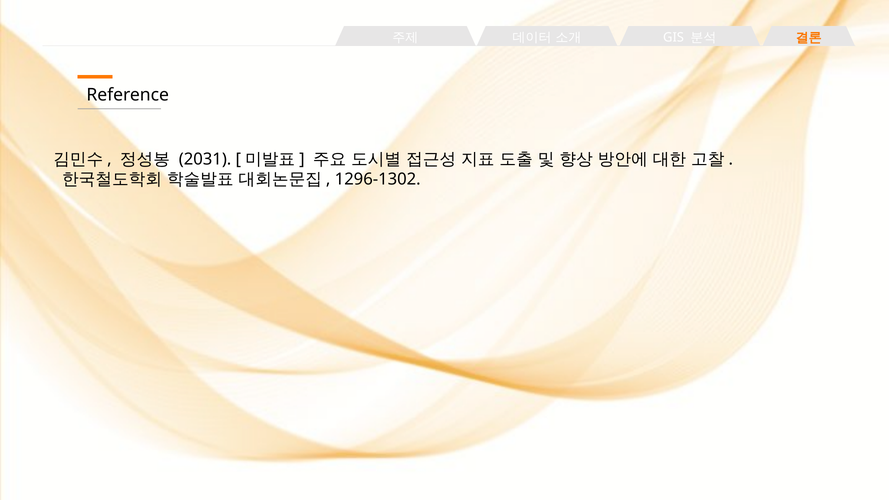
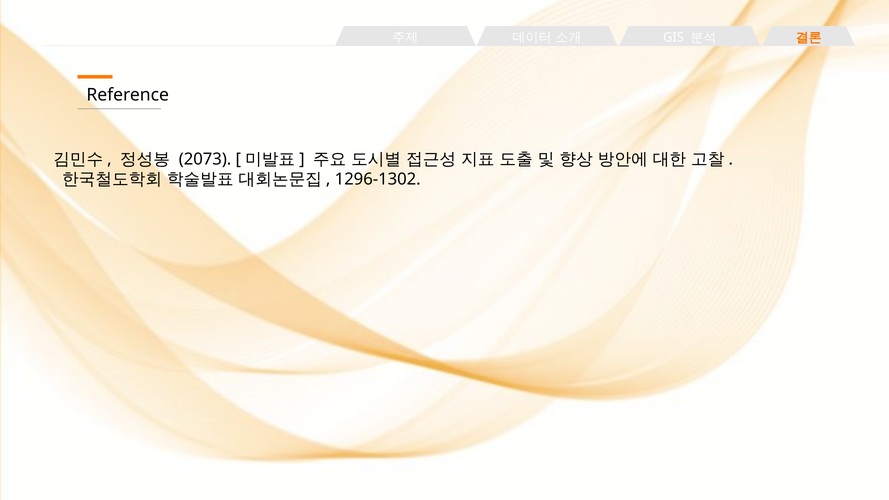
2031: 2031 -> 2073 (205, 159)
